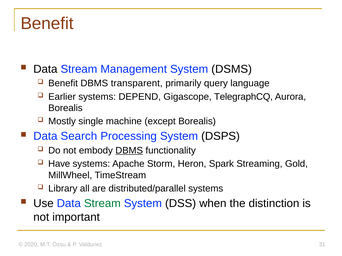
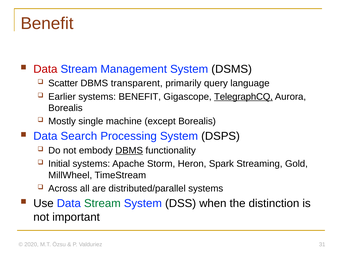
Data colour: black -> red (45, 69)
Benefit: Benefit -> Scatter (63, 84)
systems DEPEND: DEPEND -> BENEFIT (140, 97)
TelegraphCQ underline: none -> present (243, 97)
Have: Have -> Initial (59, 164)
Library: Library -> Across (63, 189)
